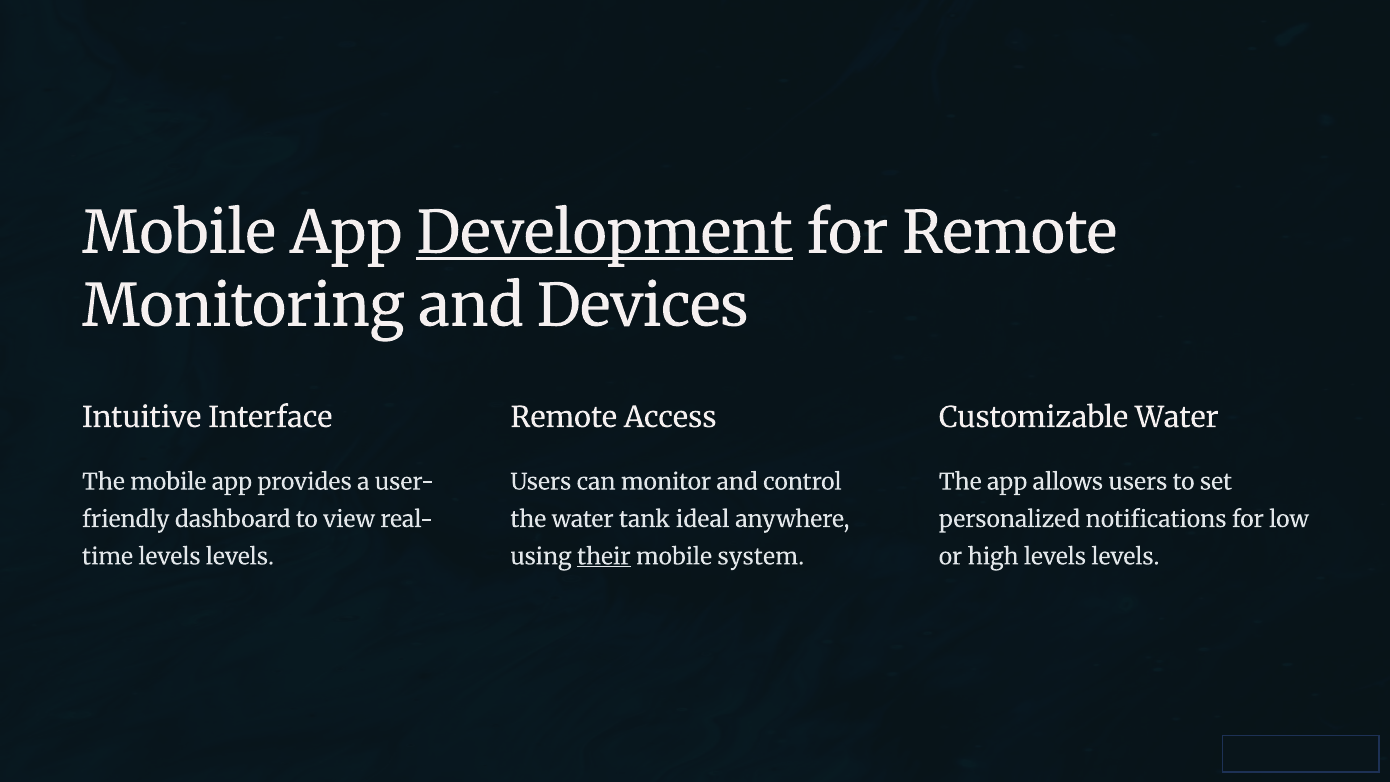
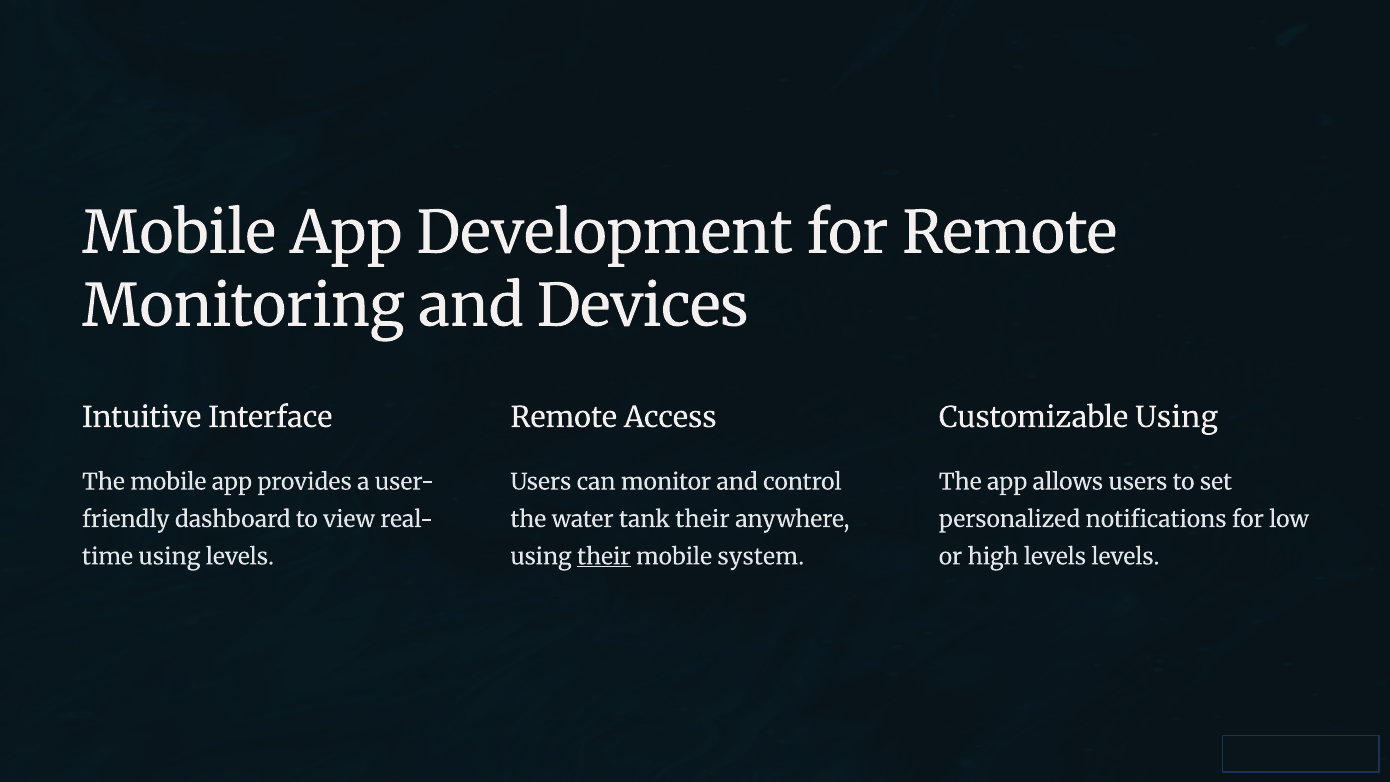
Development underline: present -> none (605, 233)
Customizable Water: Water -> Using (1177, 418)
tank ideal: ideal -> their (703, 519)
levels: levels -> using (169, 557)
